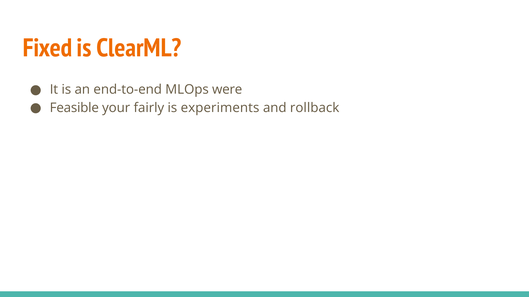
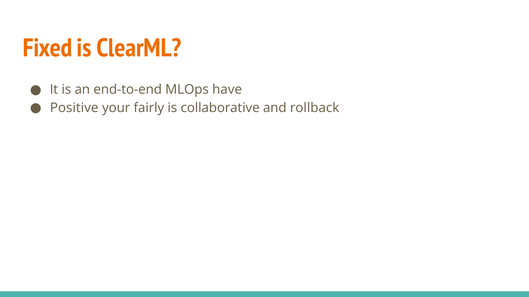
were: were -> have (227, 90)
Feasible: Feasible -> Positive (74, 108)
experiments: experiments -> collaborative (220, 108)
